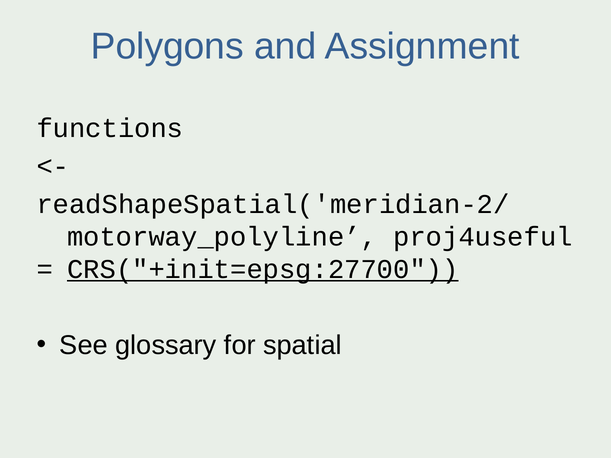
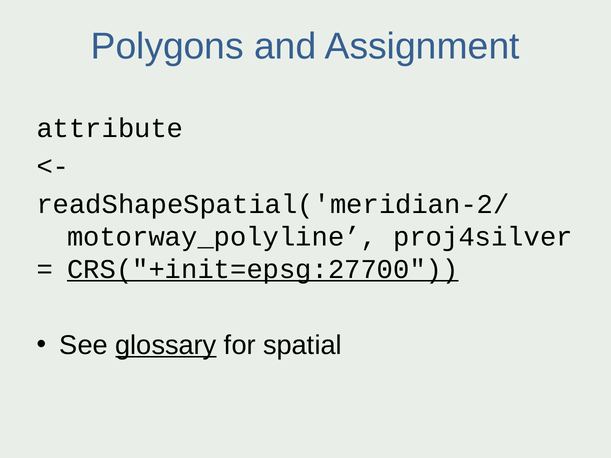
functions: functions -> attribute (110, 128)
proj4useful: proj4useful -> proj4silver (483, 237)
glossary underline: none -> present (166, 345)
